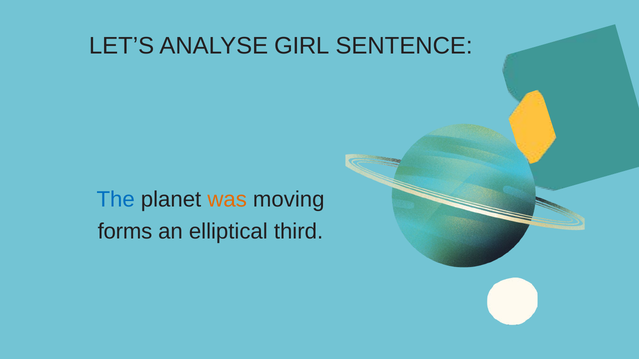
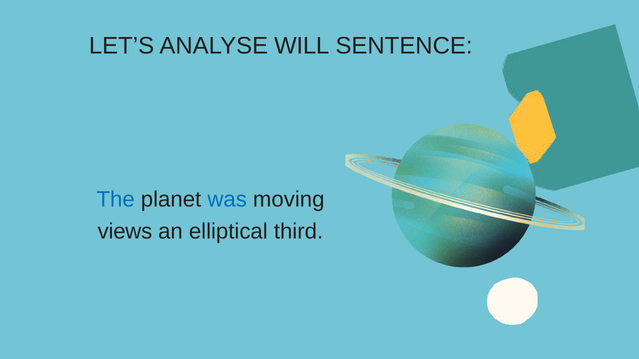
GIRL: GIRL -> WILL (302, 46)
was colour: orange -> blue (227, 200)
forms: forms -> views (125, 232)
